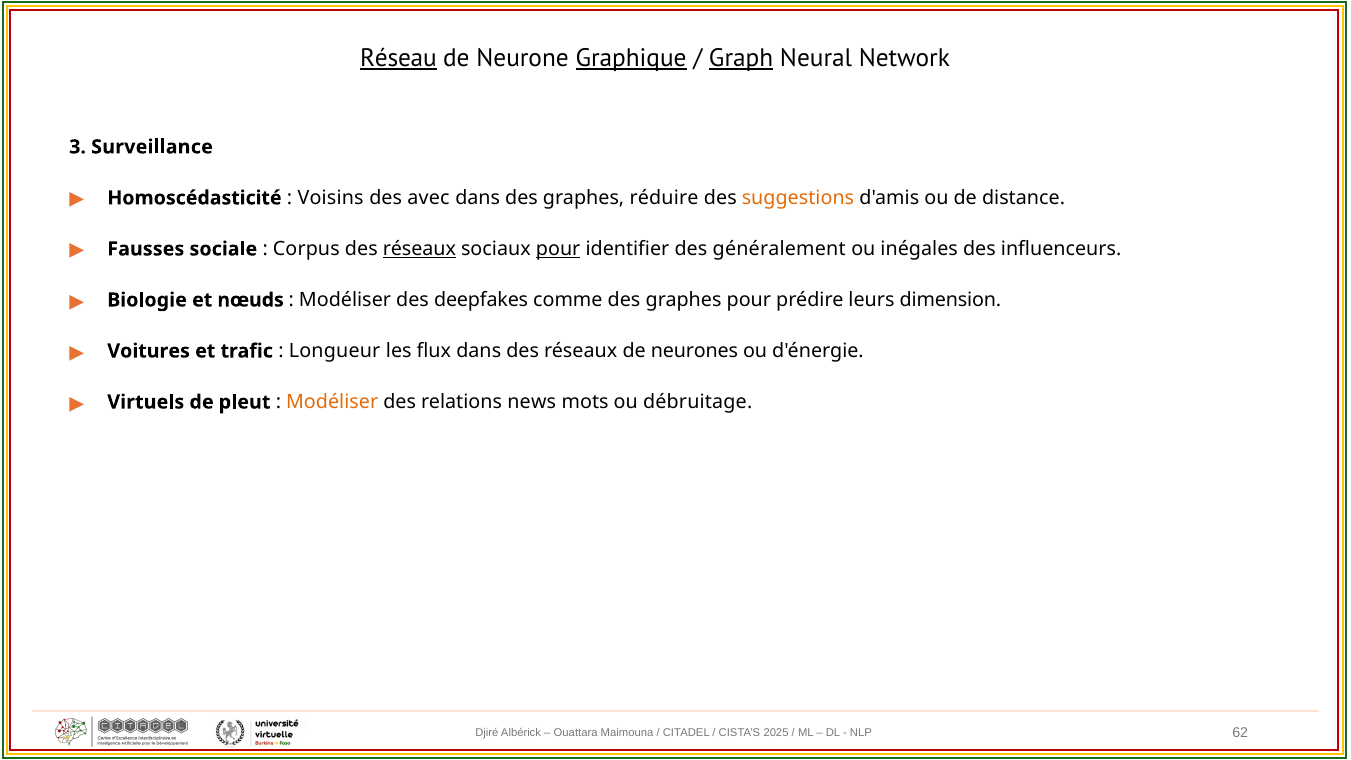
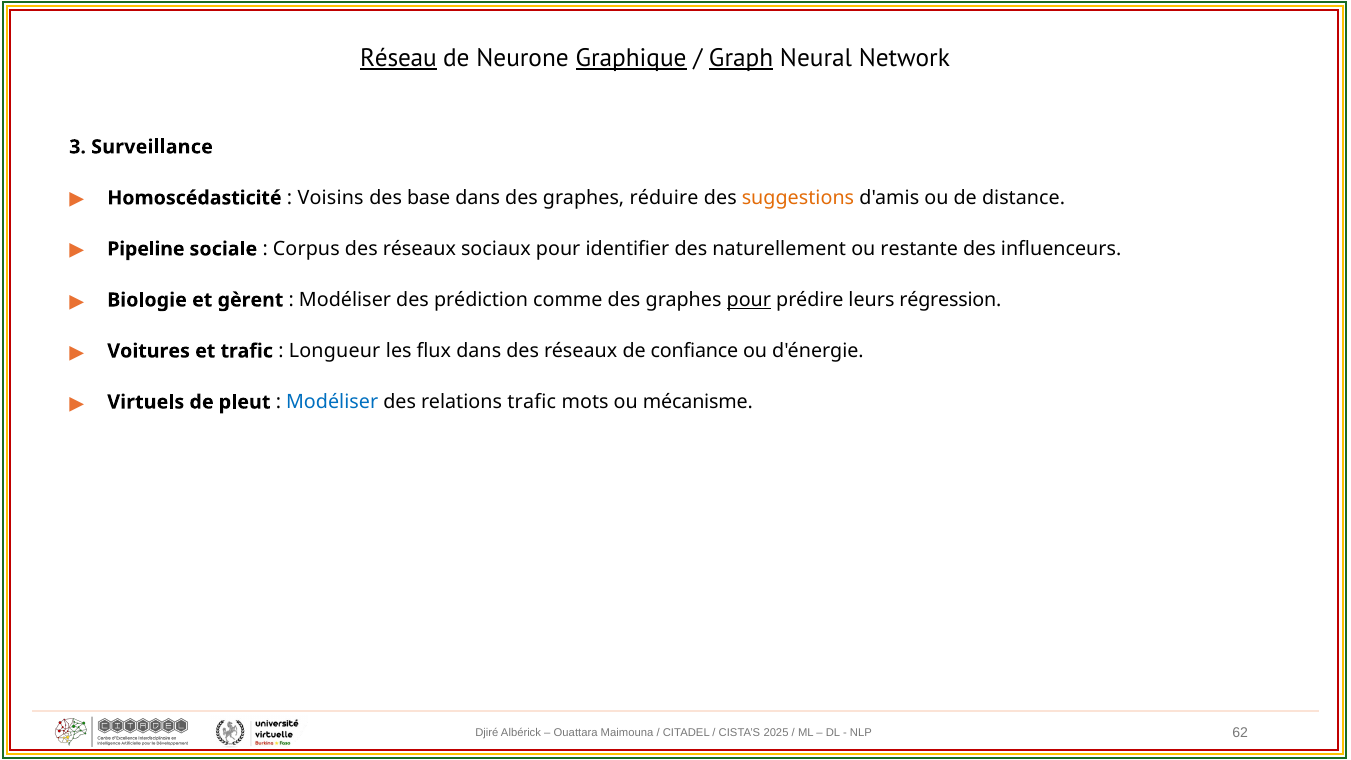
avec: avec -> base (429, 198)
Fausses: Fausses -> Pipeline (146, 249)
réseaux underline: present -> none (419, 249)
pour underline: present -> none (558, 249)
généralement: généralement -> naturellement (779, 249)
inégales: inégales -> restante (919, 249)
nœuds: nœuds -> gèrent (250, 300)
deepfakes: deepfakes -> prédiction (481, 300)
pour underline: none -> present (749, 300)
dimension: dimension -> régression (950, 300)
neurones: neurones -> confiance (694, 351)
Modéliser colour: orange -> blue (332, 402)
relations news: news -> trafic (532, 402)
débruitage: débruitage -> mécanisme (698, 402)
